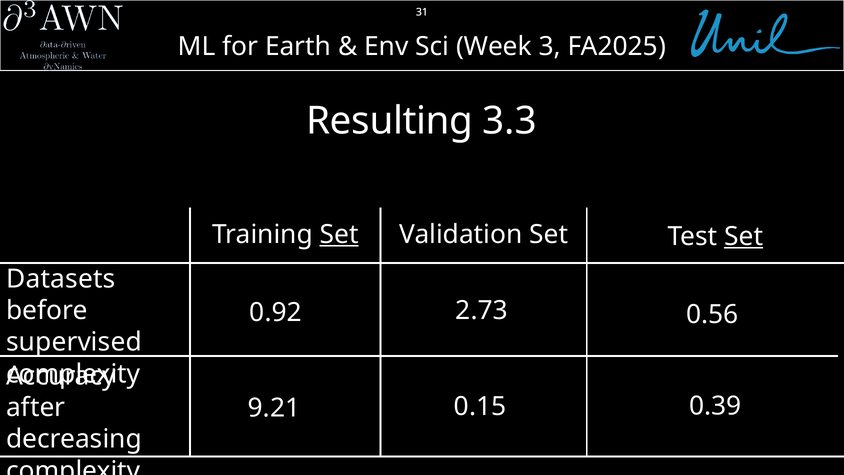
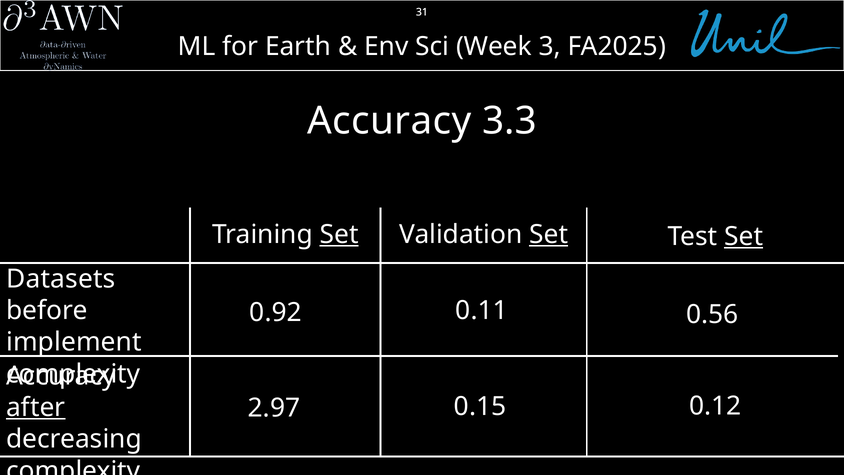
Resulting: Resulting -> Accuracy (389, 121)
Set underline: none -> present (549, 234)
2.73: 2.73 -> 0.11 (482, 310)
supervised: supervised -> implement (74, 342)
after underline: none -> present (36, 407)
9.21: 9.21 -> 2.97 (274, 408)
0.39: 0.39 -> 0.12 (715, 406)
